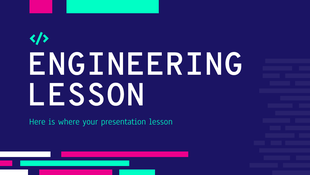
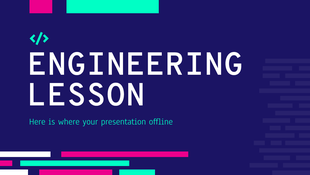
presentation lesson: lesson -> offline (161, 121)
